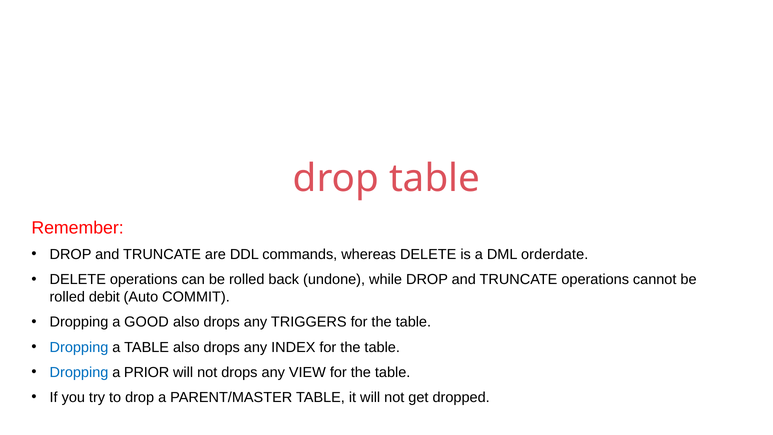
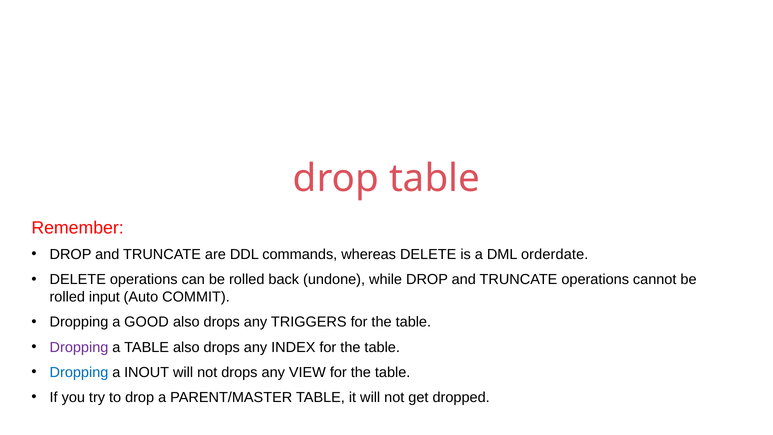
debit: debit -> input (104, 297)
Dropping colour: blue -> purple (79, 347)
PRIOR: PRIOR -> INOUT (147, 372)
